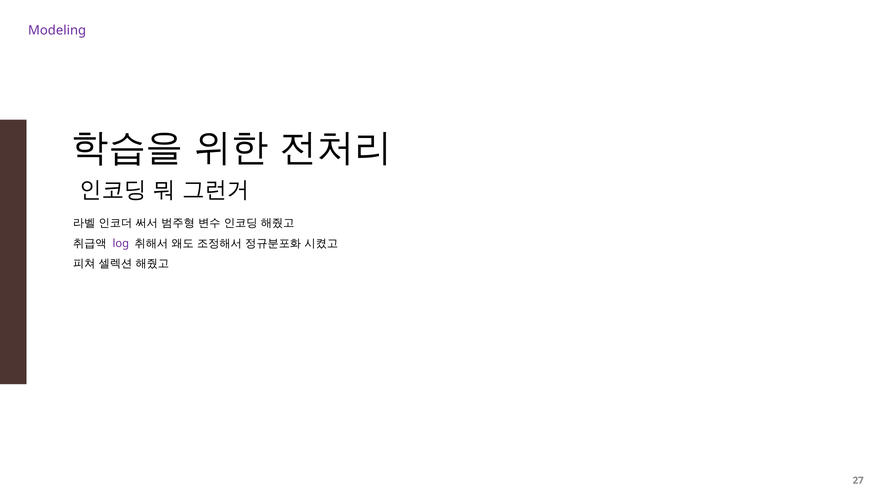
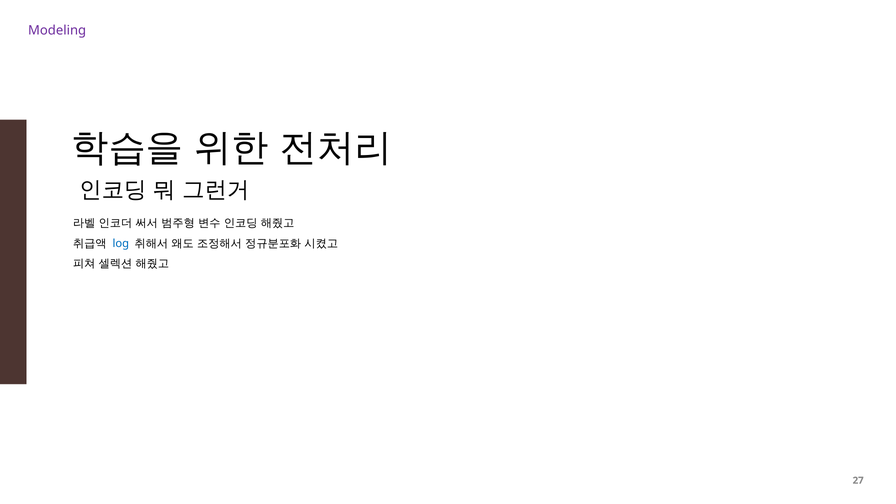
log colour: purple -> blue (121, 243)
